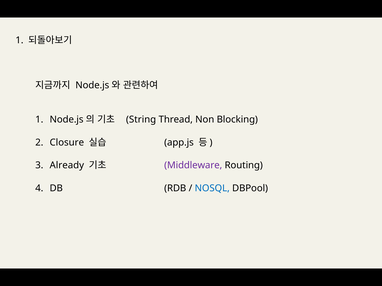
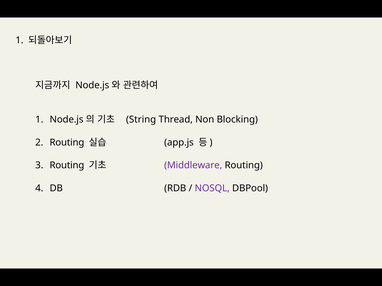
Closure: Closure -> Routing (67, 143)
Already: Already -> Routing (67, 166)
NOSQL colour: blue -> purple (212, 188)
